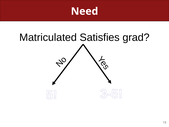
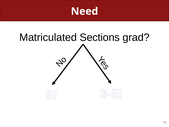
Satisfies: Satisfies -> Sections (100, 37)
